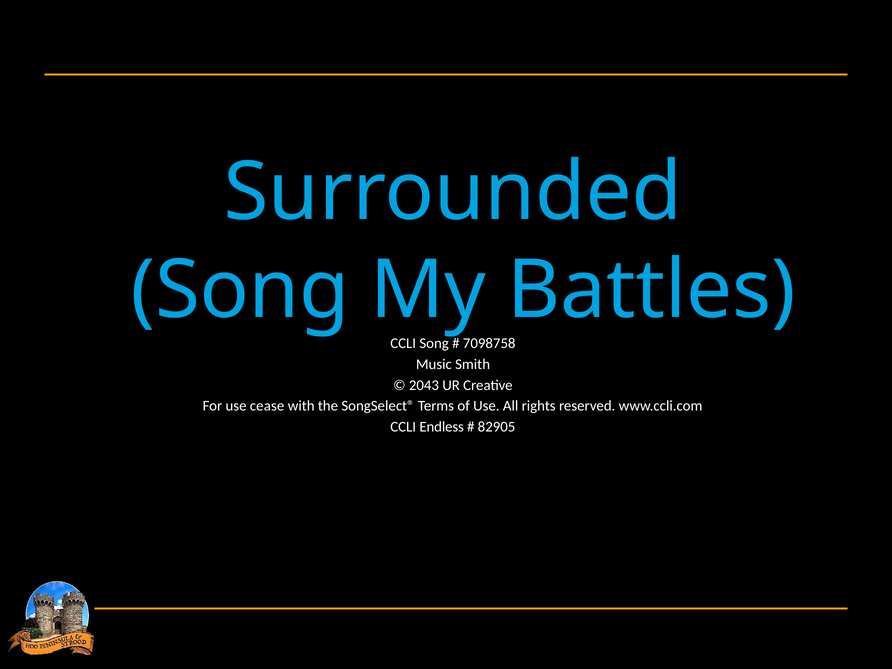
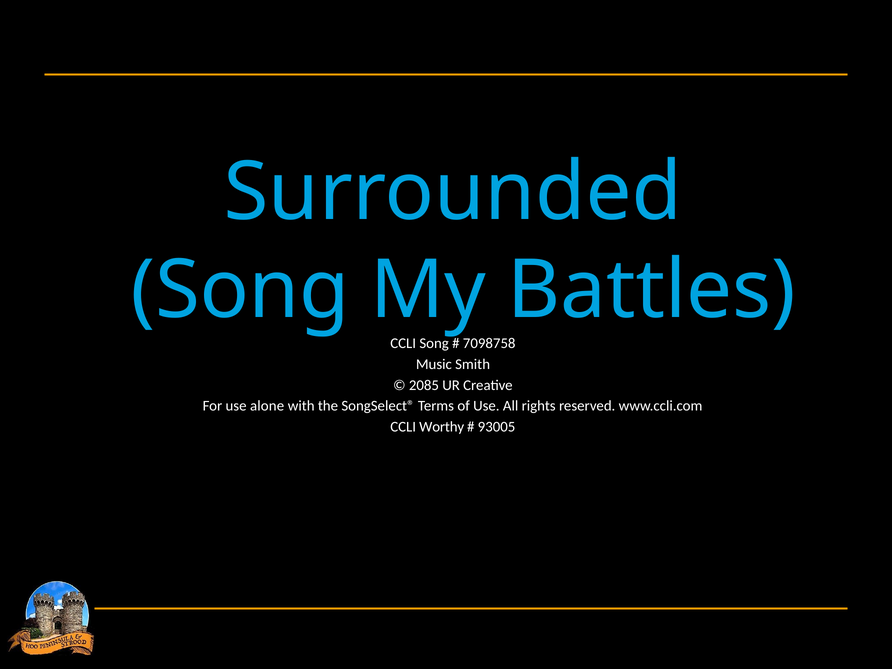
2043: 2043 -> 2085 (424, 385)
cease: cease -> alone (267, 406)
Endless: Endless -> Worthy (442, 427)
82905: 82905 -> 93005 (497, 427)
